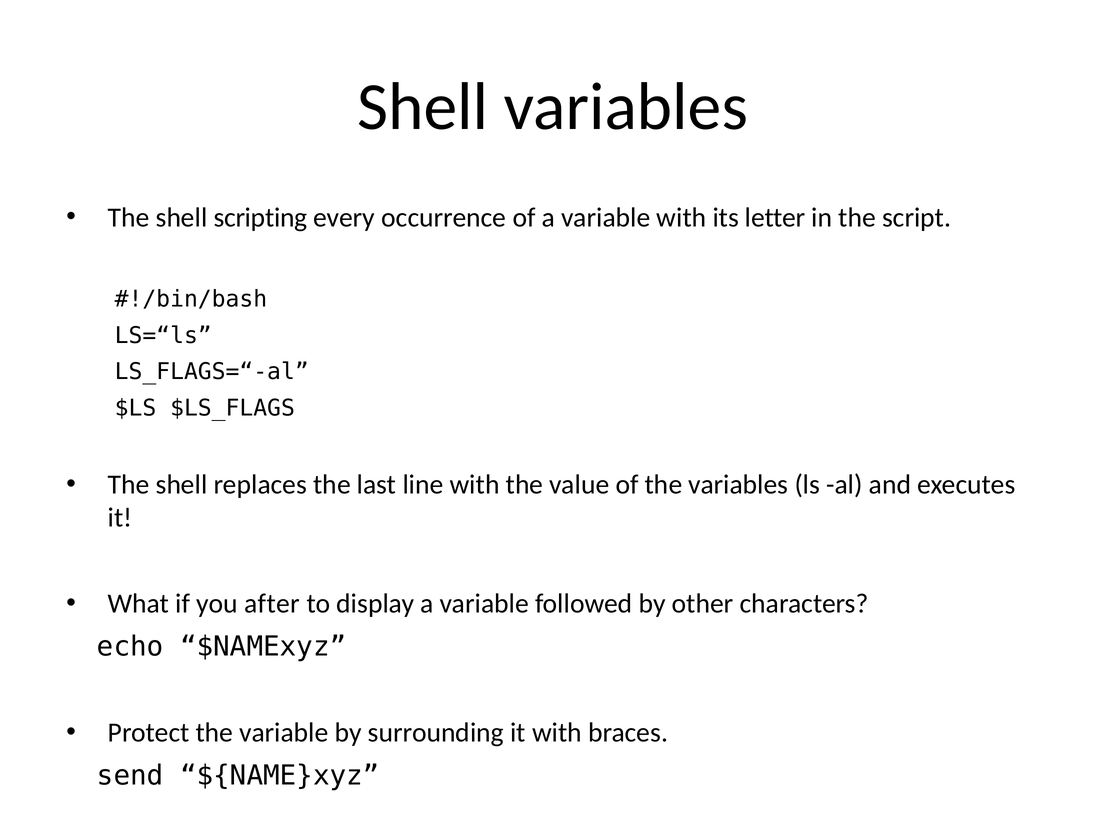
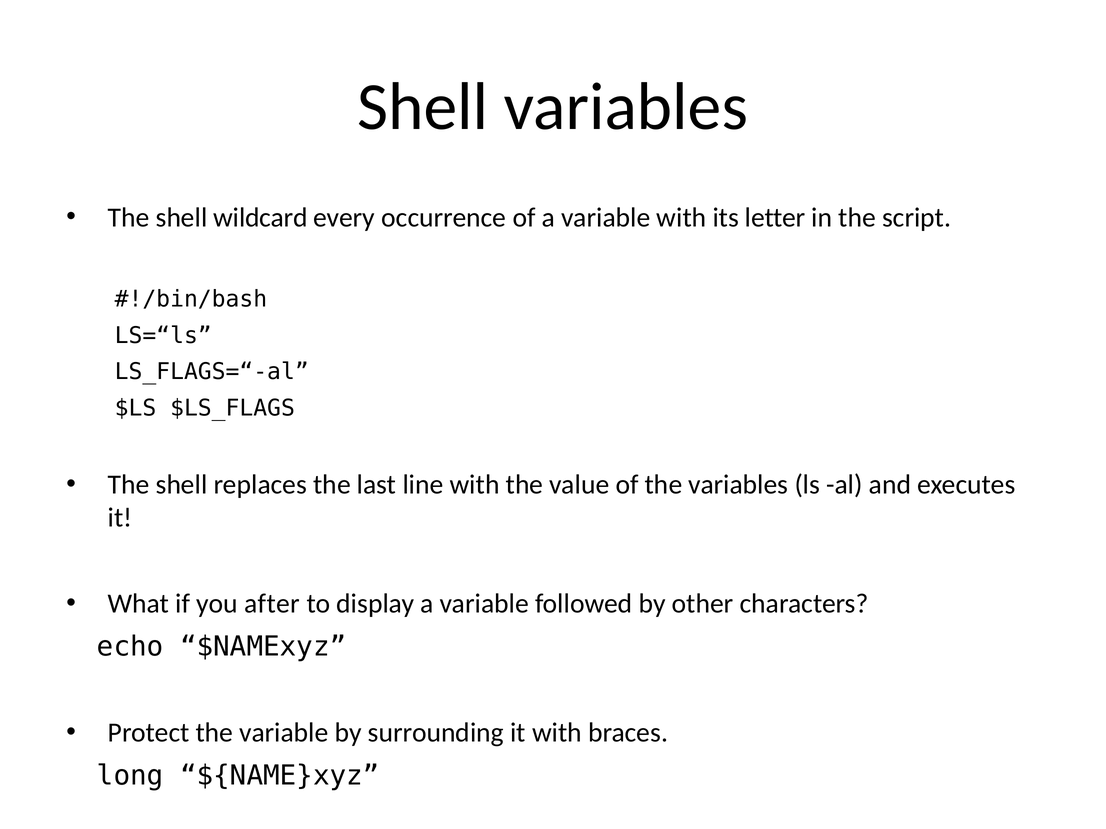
scripting: scripting -> wildcard (260, 218)
send: send -> long (130, 776)
